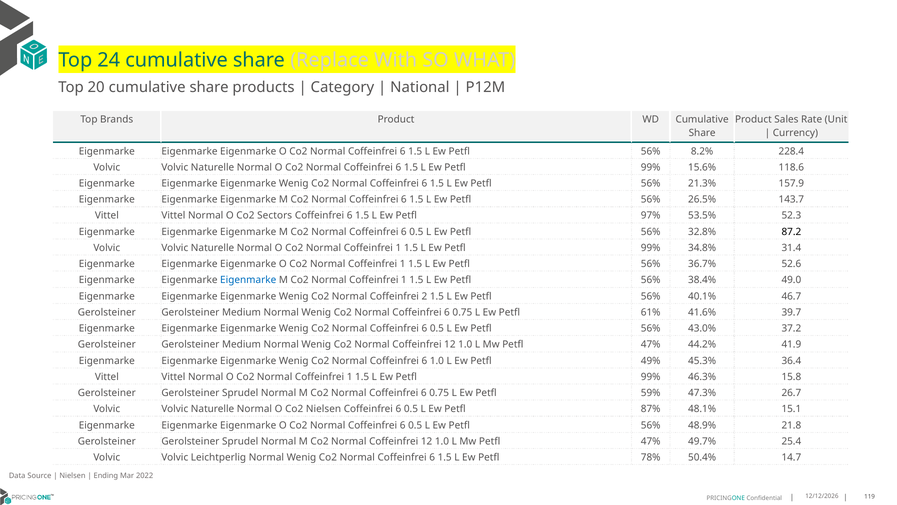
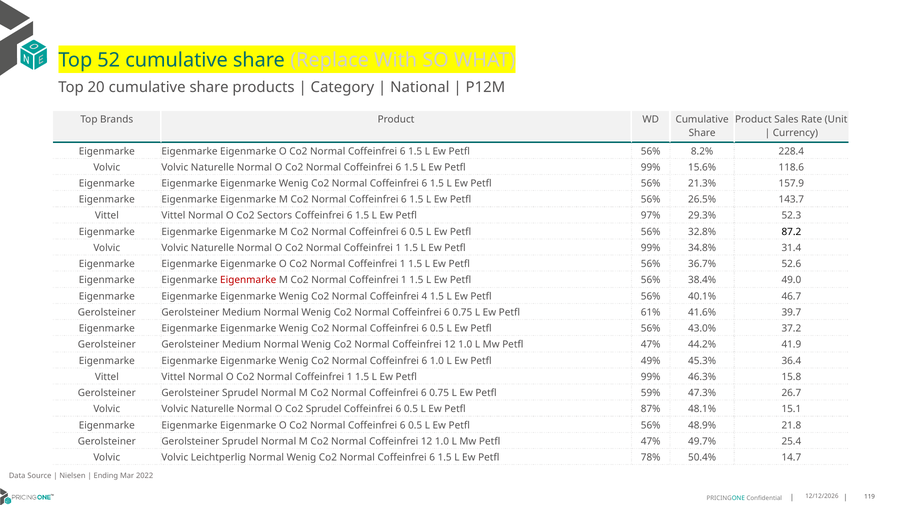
24: 24 -> 52 (109, 60)
53.5%: 53.5% -> 29.3% (702, 216)
Eigenmarke colour: blue -> red (248, 280)
2: 2 -> 4 (424, 296)
Co2 Nielsen: Nielsen -> Sprudel (324, 409)
